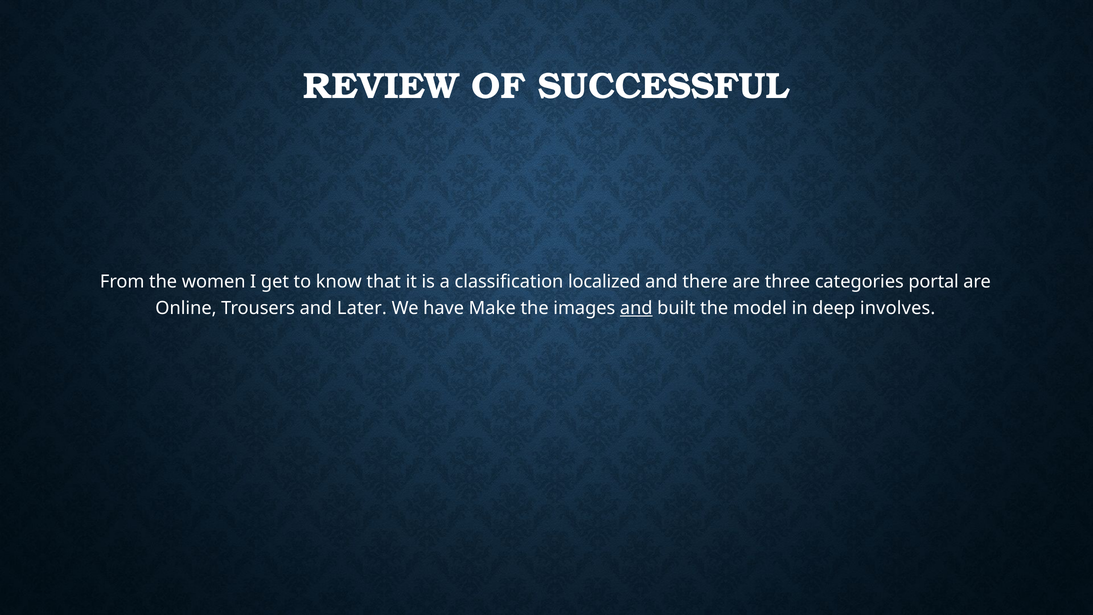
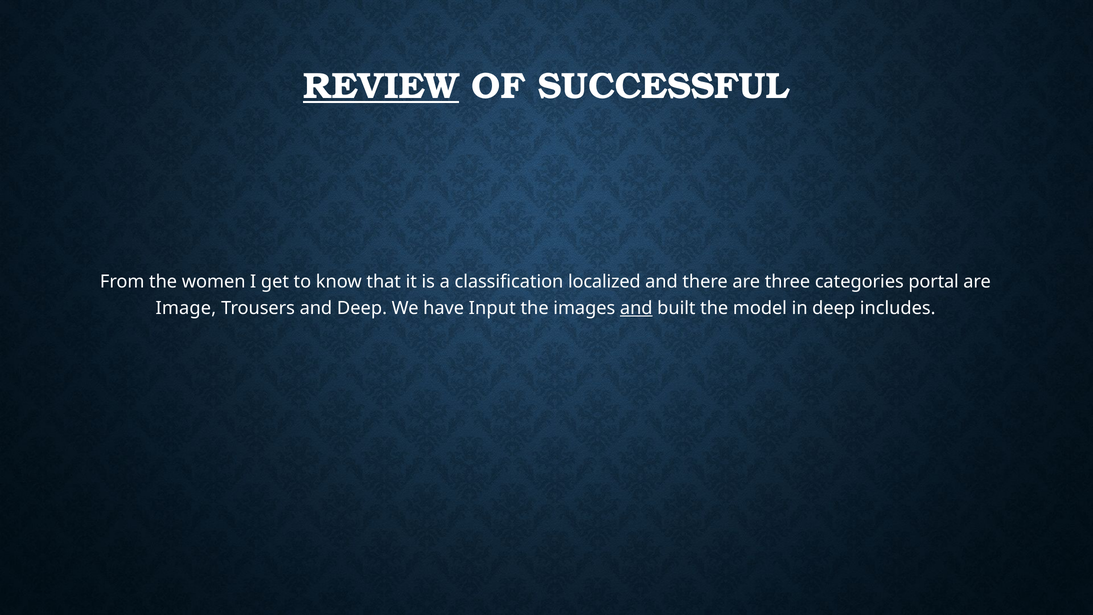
REVIEW underline: none -> present (381, 86)
Online: Online -> Image (186, 308)
and Later: Later -> Deep (362, 308)
Make: Make -> Input (492, 308)
involves: involves -> includes (898, 308)
